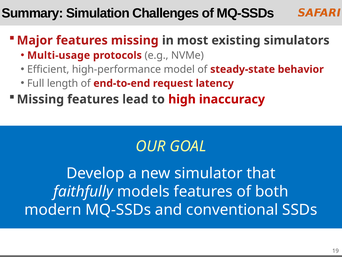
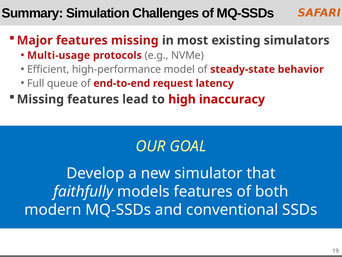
length: length -> queue (63, 83)
